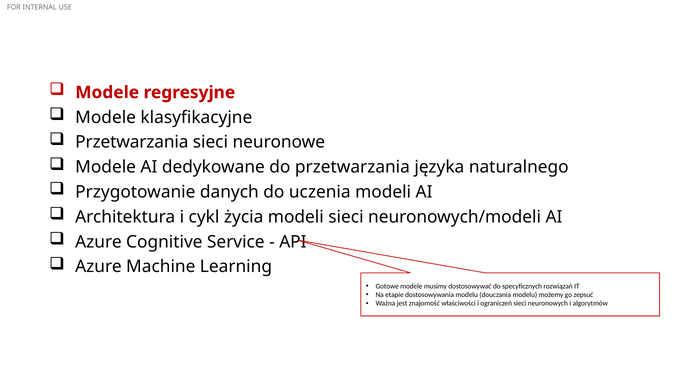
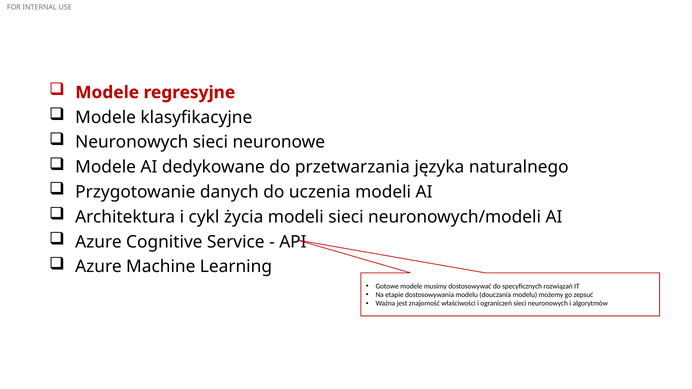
Przetwarzania: Przetwarzania -> Neuronowych (132, 142)
